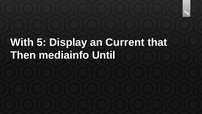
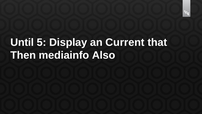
With: With -> Until (22, 42)
Until: Until -> Also (104, 55)
